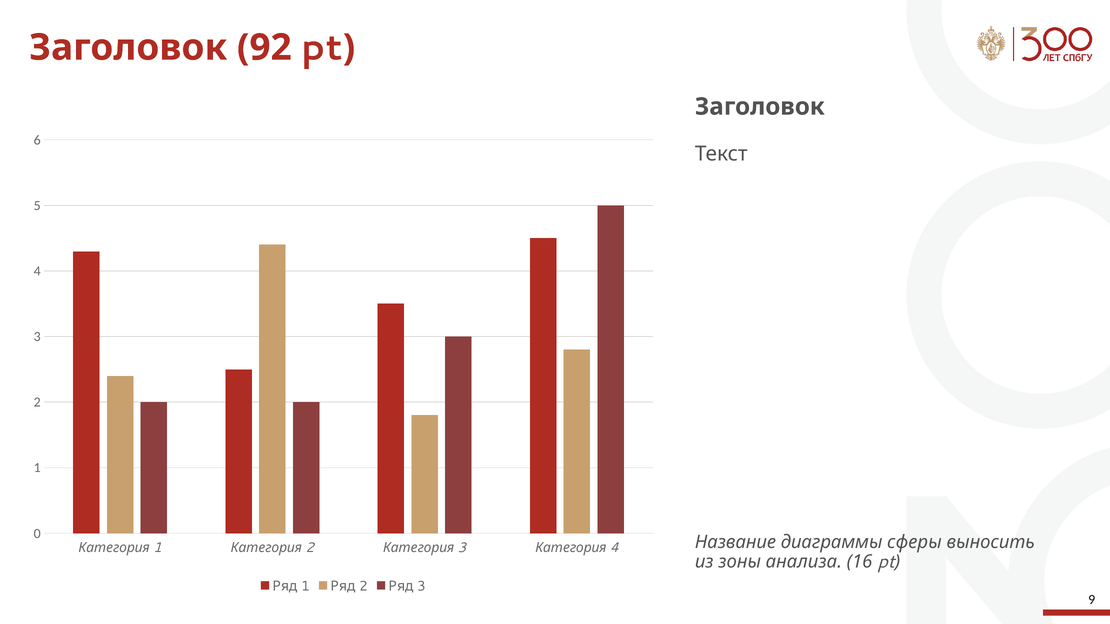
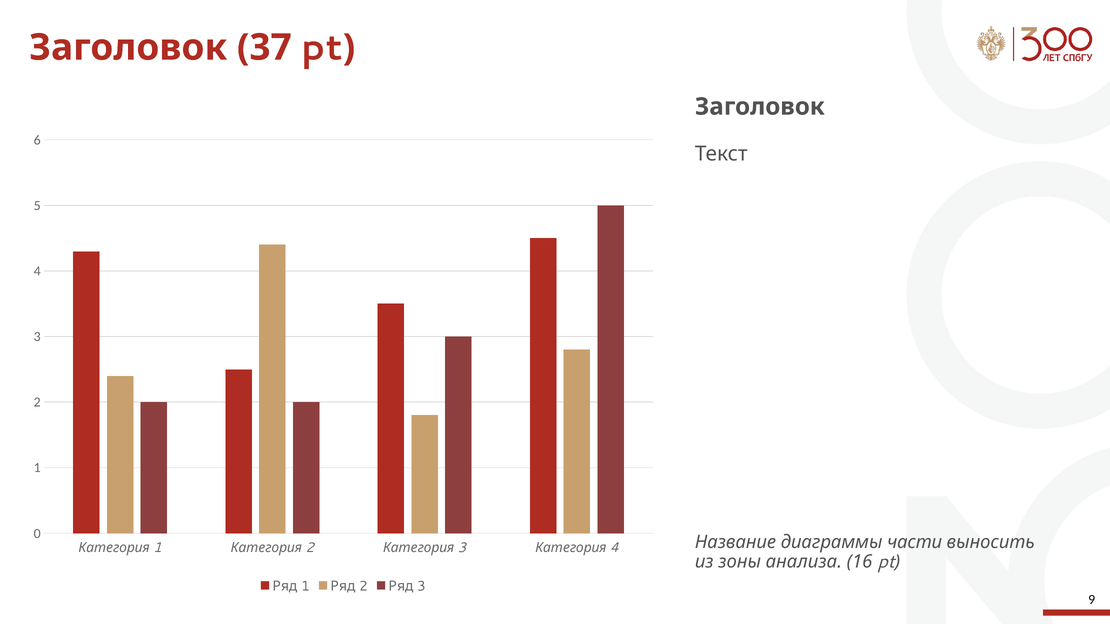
92: 92 -> 37 (264, 48)
сферы: сферы -> части (915, 542)
